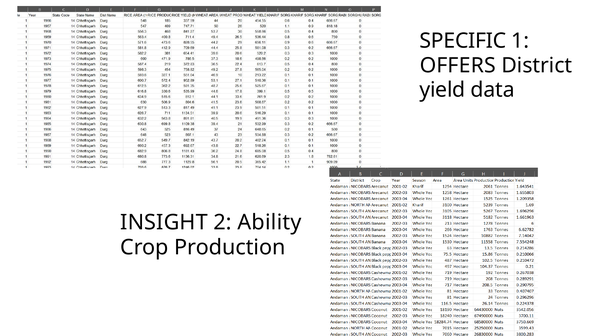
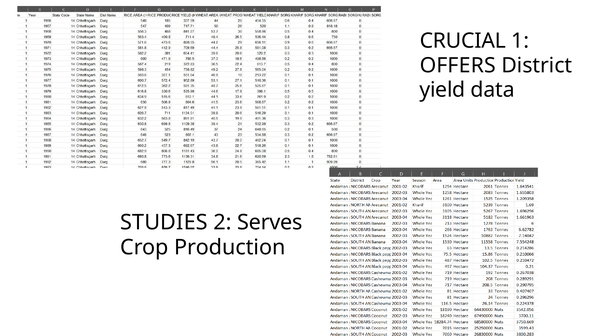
SPECIFIC: SPECIFIC -> CRUCIAL (463, 41)
INSIGHT: INSIGHT -> STUDIES (164, 223)
Ability: Ability -> Serves (270, 223)
